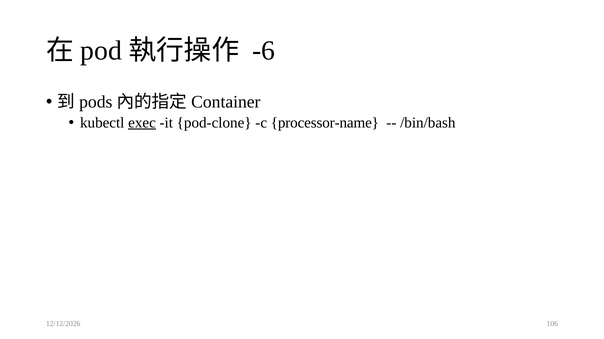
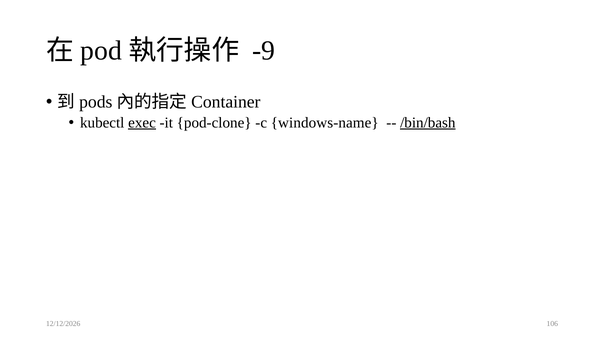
-6: -6 -> -9 (264, 51)
processor-name: processor-name -> windows-name (325, 123)
/bin/bash underline: none -> present (428, 123)
